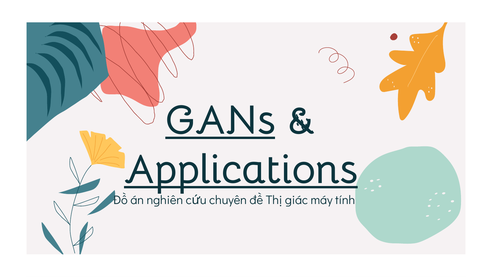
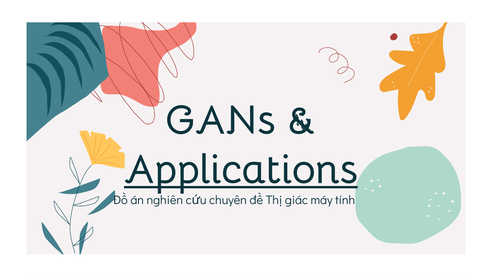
GANs underline: present -> none (220, 120)
